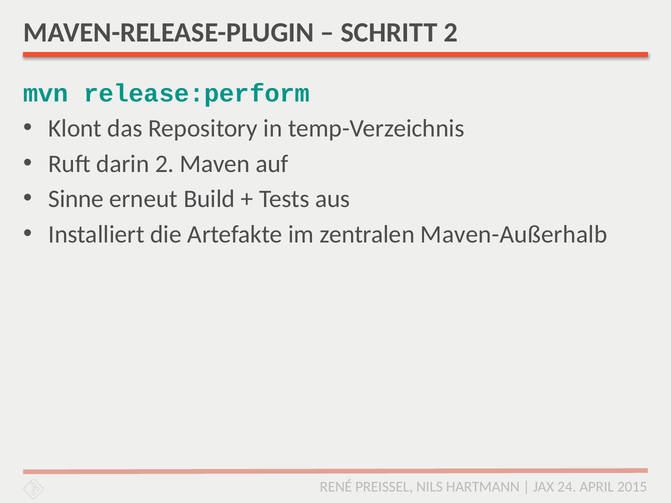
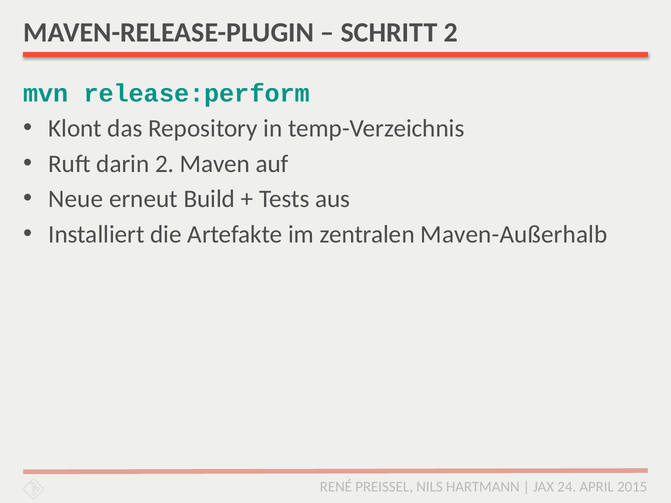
Sinne: Sinne -> Neue (76, 199)
